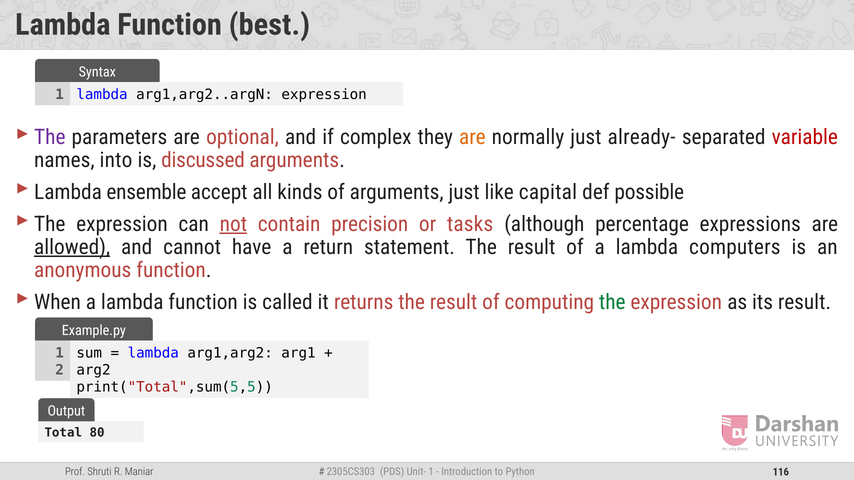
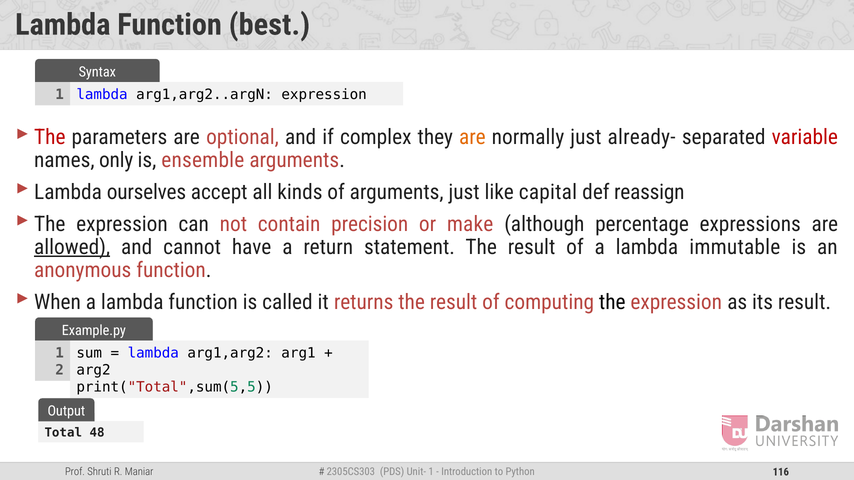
The colour: purple -> red (50, 137)
into: into -> only (116, 160)
discussed: discussed -> ensemble (203, 160)
ensemble: ensemble -> ourselves (146, 192)
possible: possible -> reassign (649, 192)
not underline: present -> none (233, 224)
tasks: tasks -> make (470, 224)
computers: computers -> immutable (735, 247)
the colour: green -> black (612, 302)
80: 80 -> 48 (97, 433)
